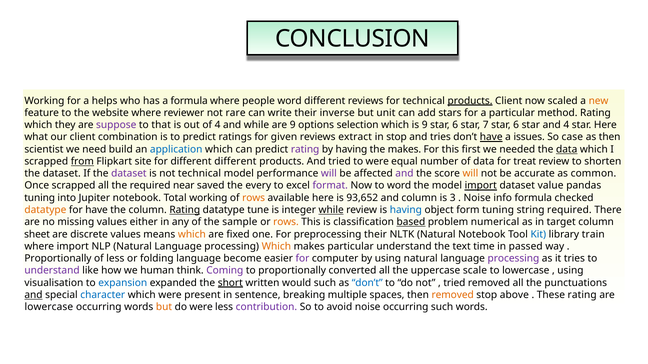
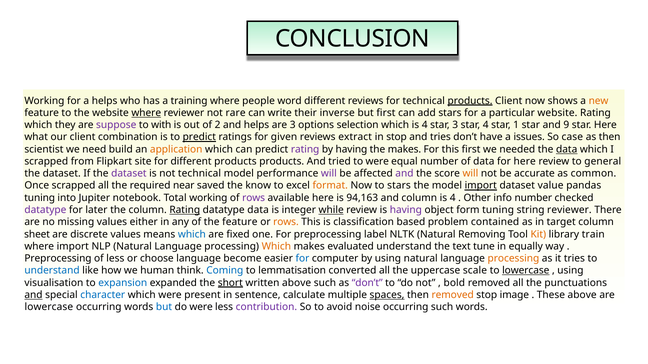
a formula: formula -> training (189, 101)
scaled: scaled -> shows (563, 101)
where underline: none -> present (146, 113)
but unit: unit -> first (386, 113)
particular method: method -> website (557, 113)
that: that -> with (161, 125)
of 4: 4 -> 2 (218, 125)
and while: while -> helps (257, 125)
are 9: 9 -> 3 (293, 125)
which is 9: 9 -> 4 (425, 125)
6: 6 -> 3 (455, 125)
star 7: 7 -> 4 (486, 125)
6: 6 -> 1 (516, 125)
and 4: 4 -> 9 (566, 125)
predict underline: none -> present (199, 137)
have underline: present -> none (491, 137)
application colour: blue -> orange (176, 149)
from underline: present -> none (82, 162)
different different: different -> products (235, 162)
for treat: treat -> here (525, 162)
shorten: shorten -> general (603, 162)
every: every -> know (258, 186)
format colour: purple -> orange (330, 186)
to word: word -> stars (399, 186)
rows colour: orange -> purple (254, 198)
93,652: 93,652 -> 94,163 (362, 198)
column is 3: 3 -> 4 (453, 198)
Noise: Noise -> Other (477, 198)
info formula: formula -> number (533, 198)
datatype colour: orange -> purple (45, 210)
for have: have -> later (96, 210)
datatype tune: tune -> data (258, 210)
having colour: blue -> purple (406, 210)
string required: required -> reviewer (569, 210)
the sample: sample -> feature (240, 222)
based underline: present -> none (411, 222)
numerical: numerical -> contained (495, 222)
which colour: orange -> blue (192, 234)
preprocessing their: their -> label (376, 234)
Natural Notebook: Notebook -> Removing (482, 234)
Kit colour: blue -> orange (538, 234)
makes particular: particular -> evaluated (351, 247)
time: time -> tune (484, 247)
passed: passed -> equally (526, 247)
Proportionally: Proportionally -> Preprocessing (58, 259)
folding: folding -> choose (157, 259)
for colour: purple -> blue (302, 259)
processing colour: purple -> orange (513, 259)
understand colour: purple -> blue (52, 271)
Coming colour: purple -> blue (225, 271)
to proportionally: proportionally -> lemmatisation (292, 271)
lowercase underline: none -> present (526, 271)
written would: would -> above (297, 283)
don’t colour: blue -> purple (367, 283)
tried: tried -> bold (454, 283)
breaking: breaking -> calculate (304, 295)
spaces underline: none -> present (387, 295)
above: above -> image (514, 295)
These rating: rating -> above (582, 295)
but colour: orange -> blue (164, 307)
